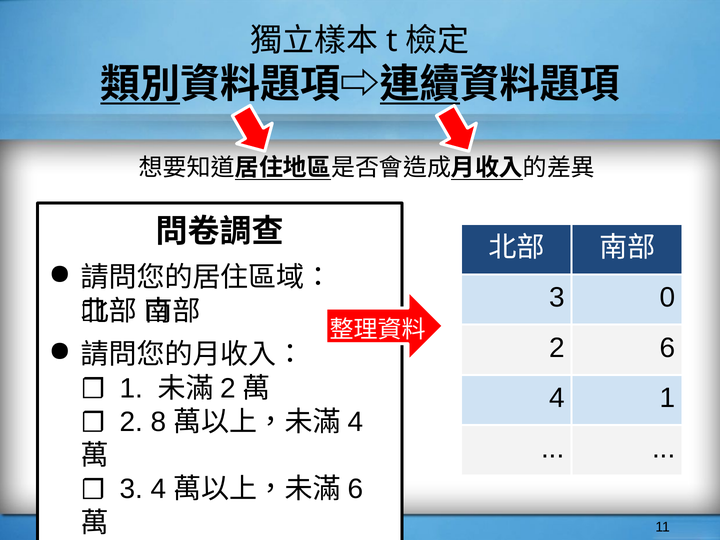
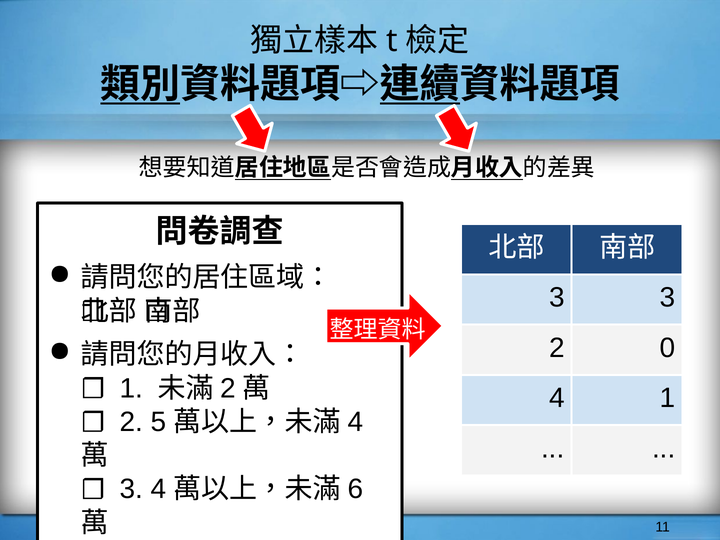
3 0: 0 -> 3 (668, 298)
2 6: 6 -> 0 (668, 348)
8: 8 -> 5 (159, 422)
